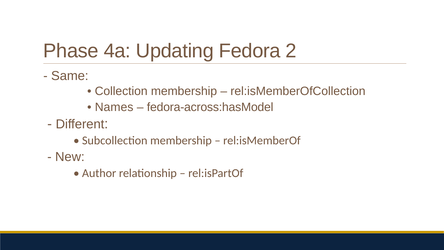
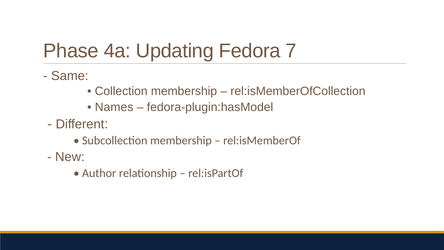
2: 2 -> 7 (291, 51)
fedora-across:hasModel: fedora-across:hasModel -> fedora-plugin:hasModel (210, 107)
